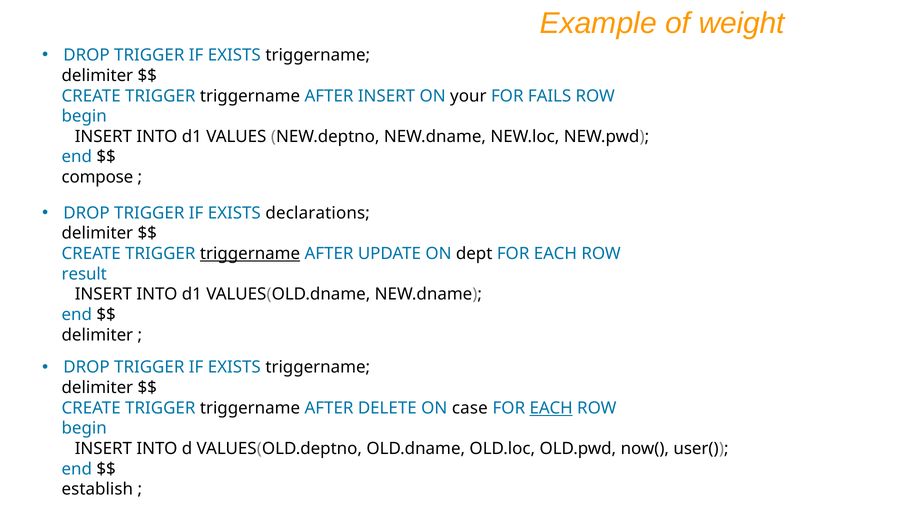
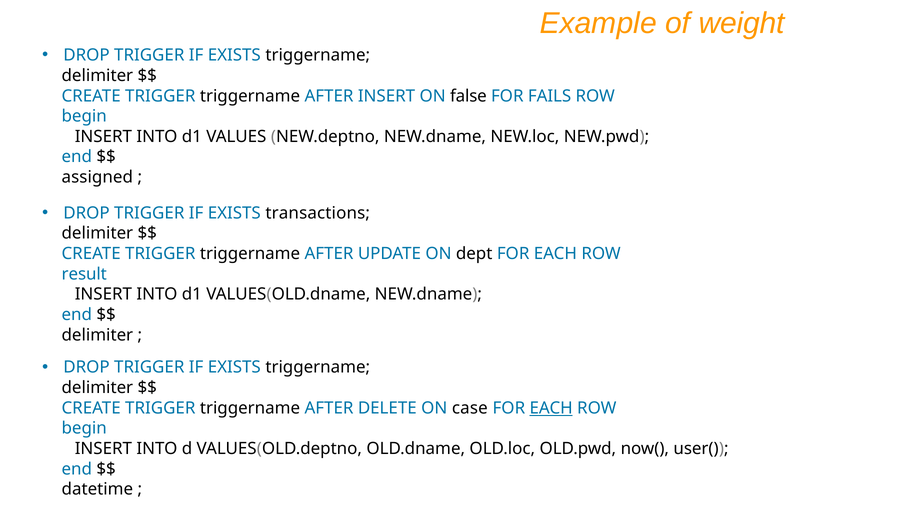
your: your -> false (468, 96)
compose: compose -> assigned (97, 177)
declarations: declarations -> transactions (318, 213)
triggername underline: present -> none (250, 254)
establish: establish -> datetime (97, 490)
